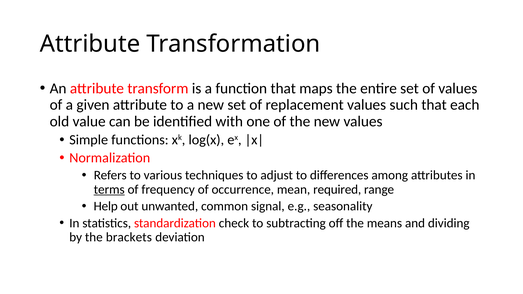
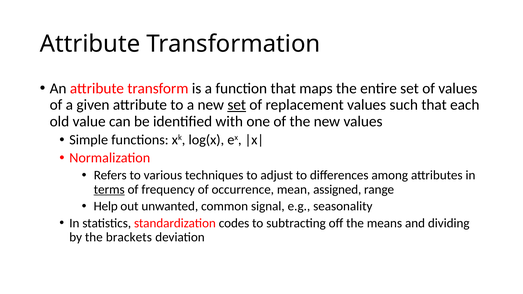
set underline: none -> present (237, 105)
required: required -> assigned (337, 190)
check: check -> codes (234, 223)
